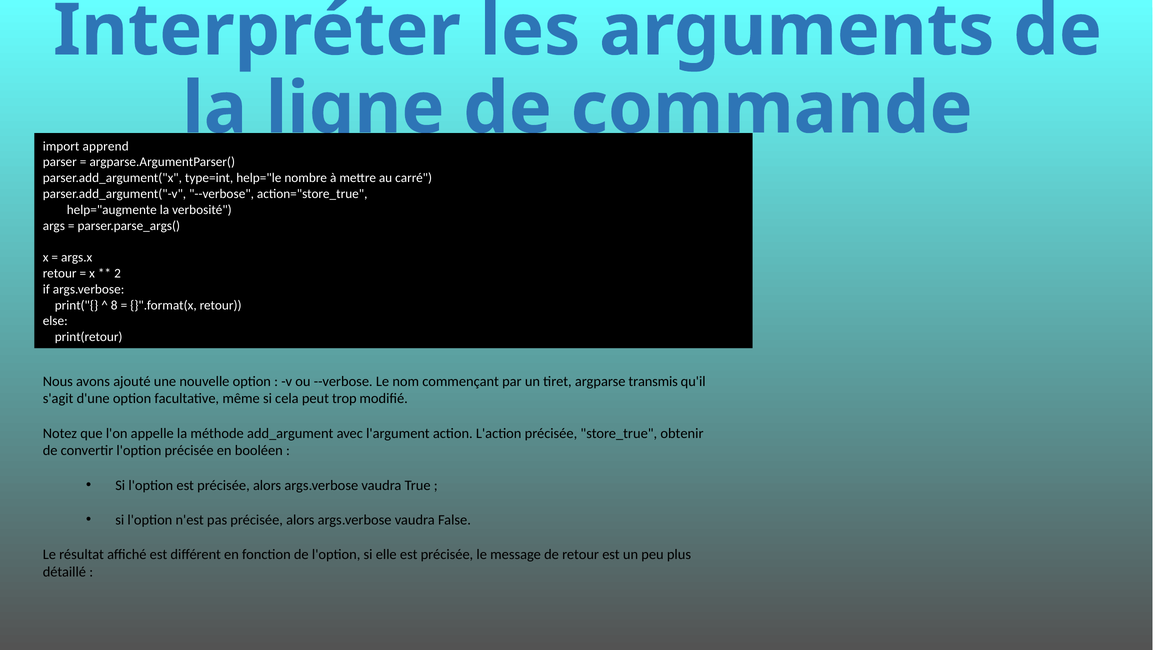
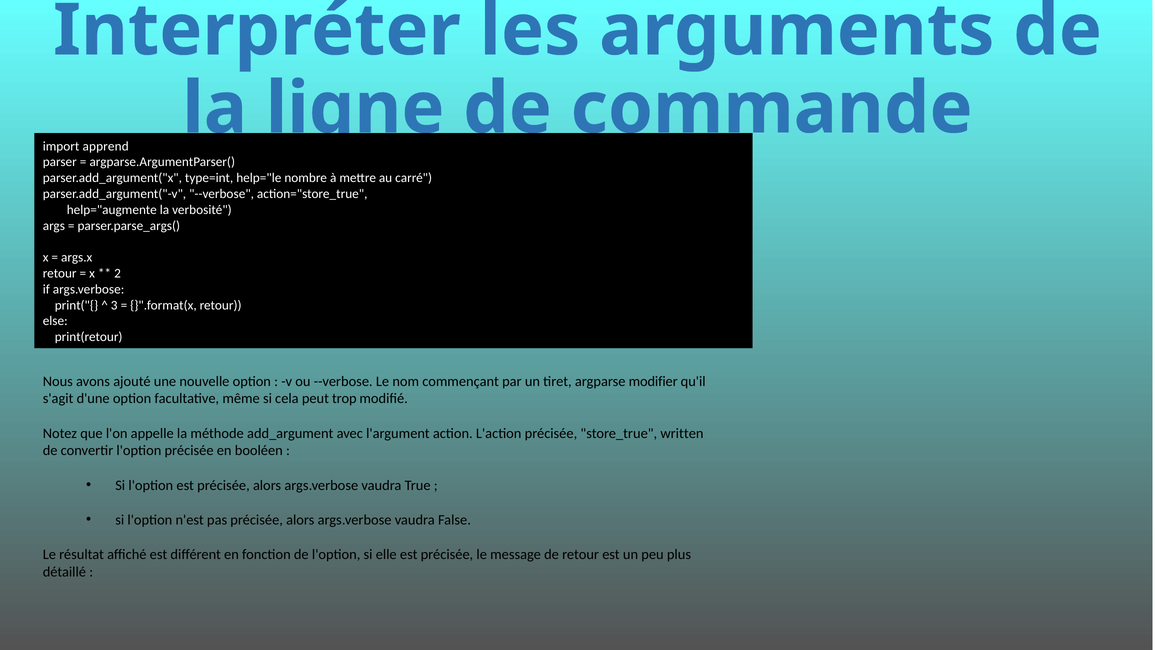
8: 8 -> 3 (114, 305)
transmis: transmis -> modifier (653, 381)
obtenir: obtenir -> written (682, 433)
